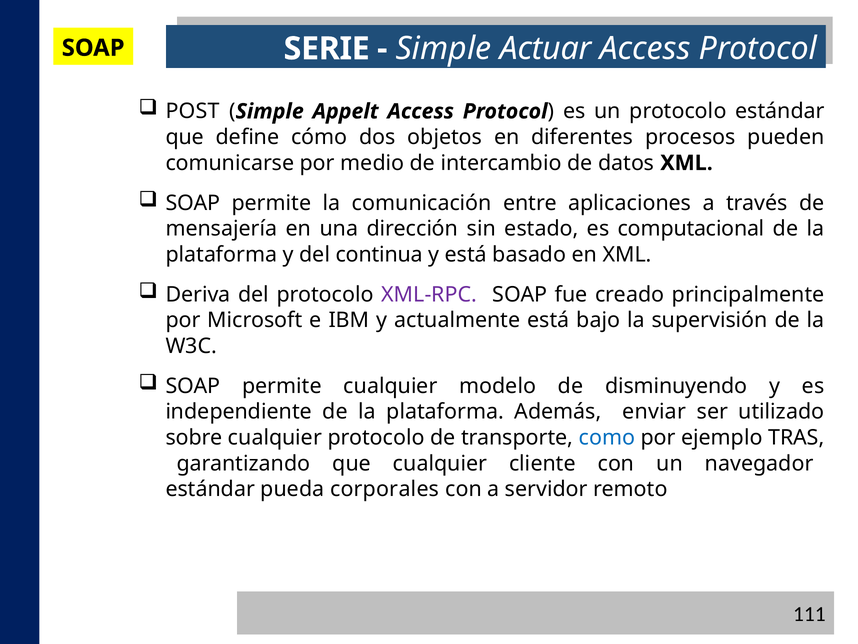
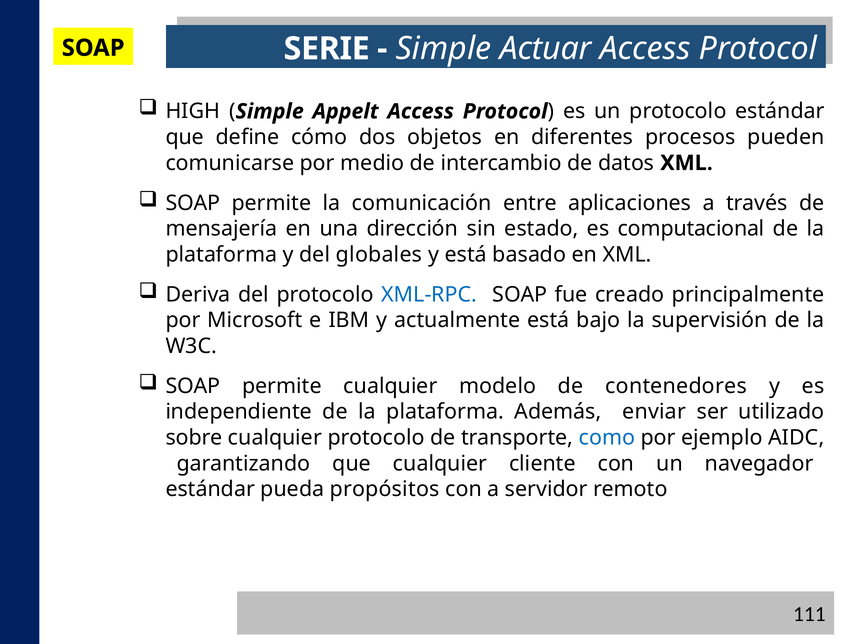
POST: POST -> HIGH (193, 111)
continua: continua -> globales (379, 254)
XML-RPC colour: purple -> blue (429, 294)
disminuyendo: disminuyendo -> contenedores (676, 386)
TRAS: TRAS -> AIDC (796, 437)
corporales: corporales -> propósitos (385, 489)
